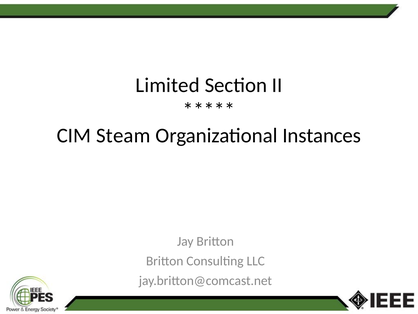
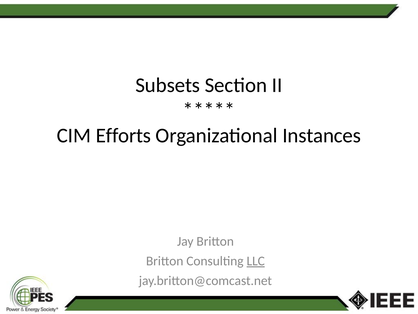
Limited: Limited -> Subsets (168, 85)
Steam: Steam -> Efforts (123, 135)
LLC underline: none -> present (256, 261)
